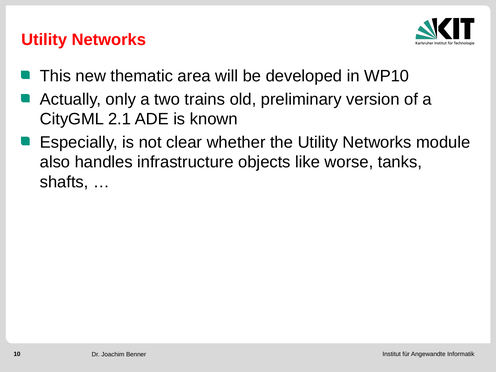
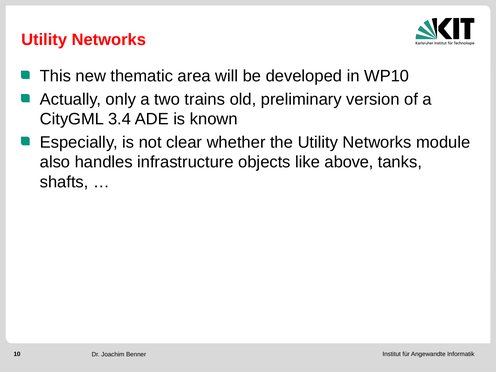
2.1: 2.1 -> 3.4 (120, 119)
worse: worse -> above (349, 162)
